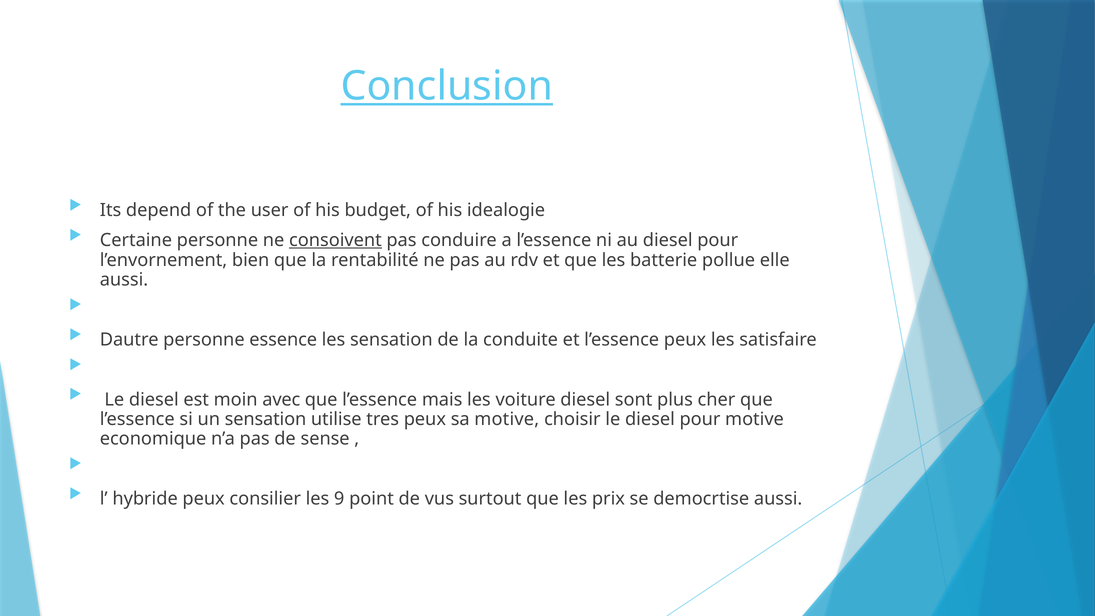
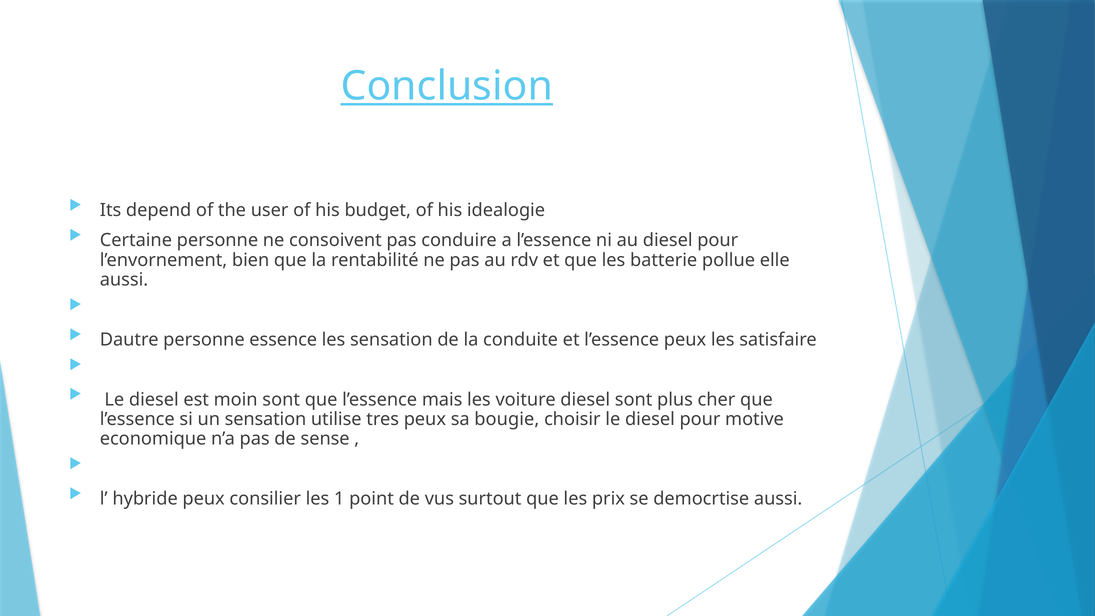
consoivent underline: present -> none (335, 240)
moin avec: avec -> sont (281, 399)
sa motive: motive -> bougie (507, 419)
9: 9 -> 1 (339, 499)
